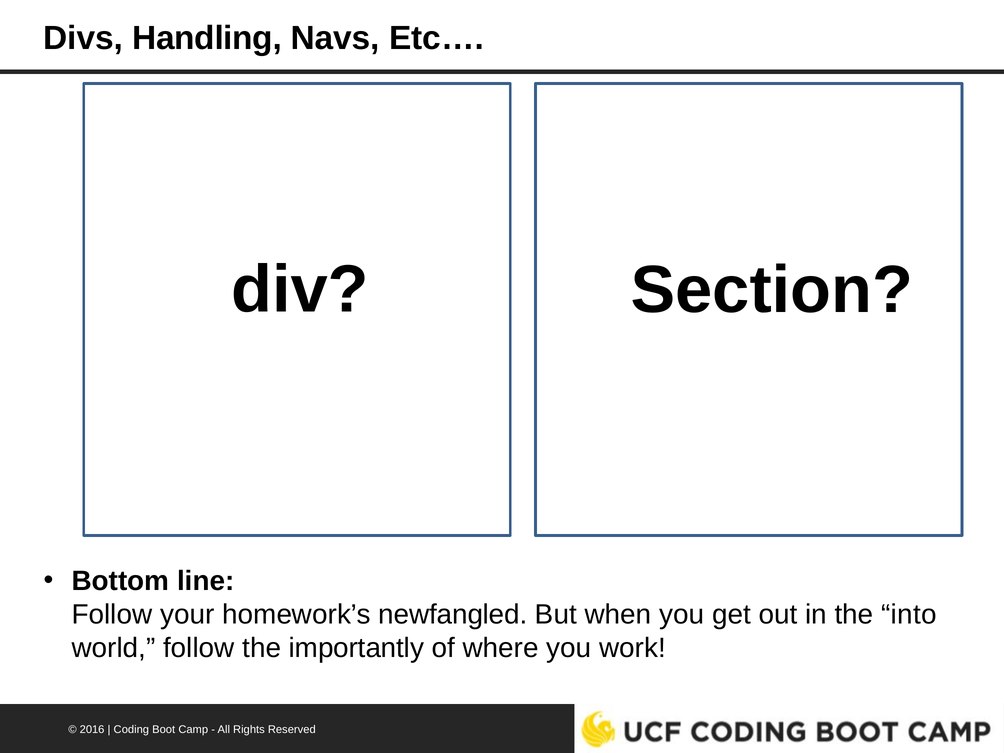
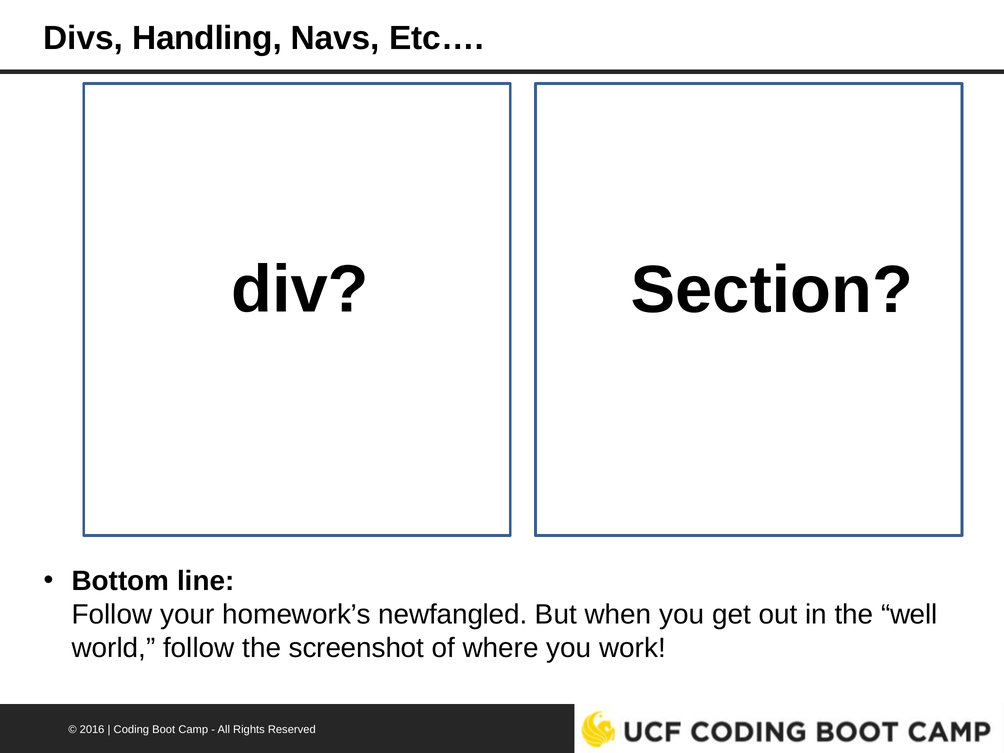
into: into -> well (909, 614)
importantly: importantly -> screenshot (356, 648)
